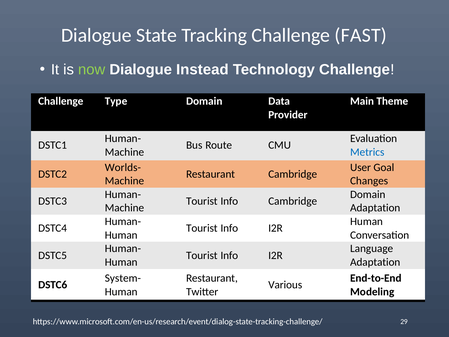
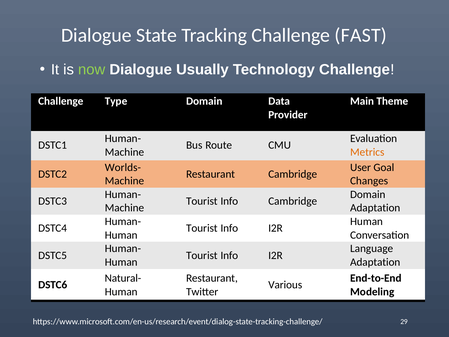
Instead: Instead -> Usually (202, 70)
Metrics colour: blue -> orange (367, 152)
System-: System- -> Natural- (123, 278)
